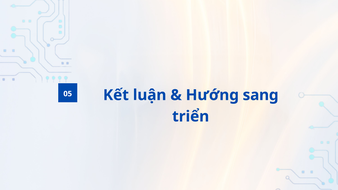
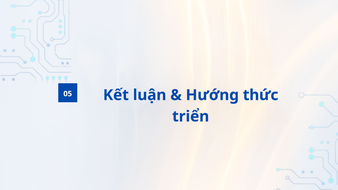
sang: sang -> thức (261, 95)
